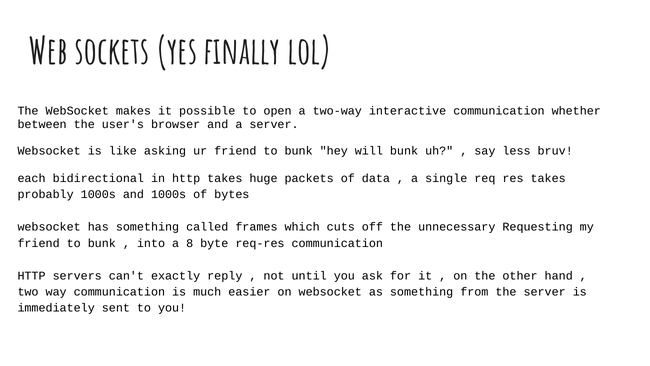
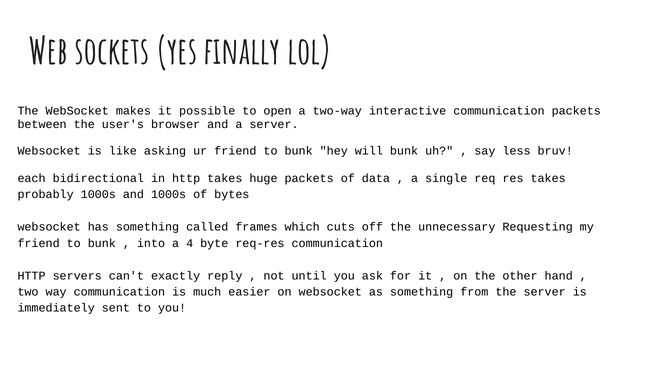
communication whether: whether -> packets (576, 111)
8: 8 -> 4 (190, 243)
